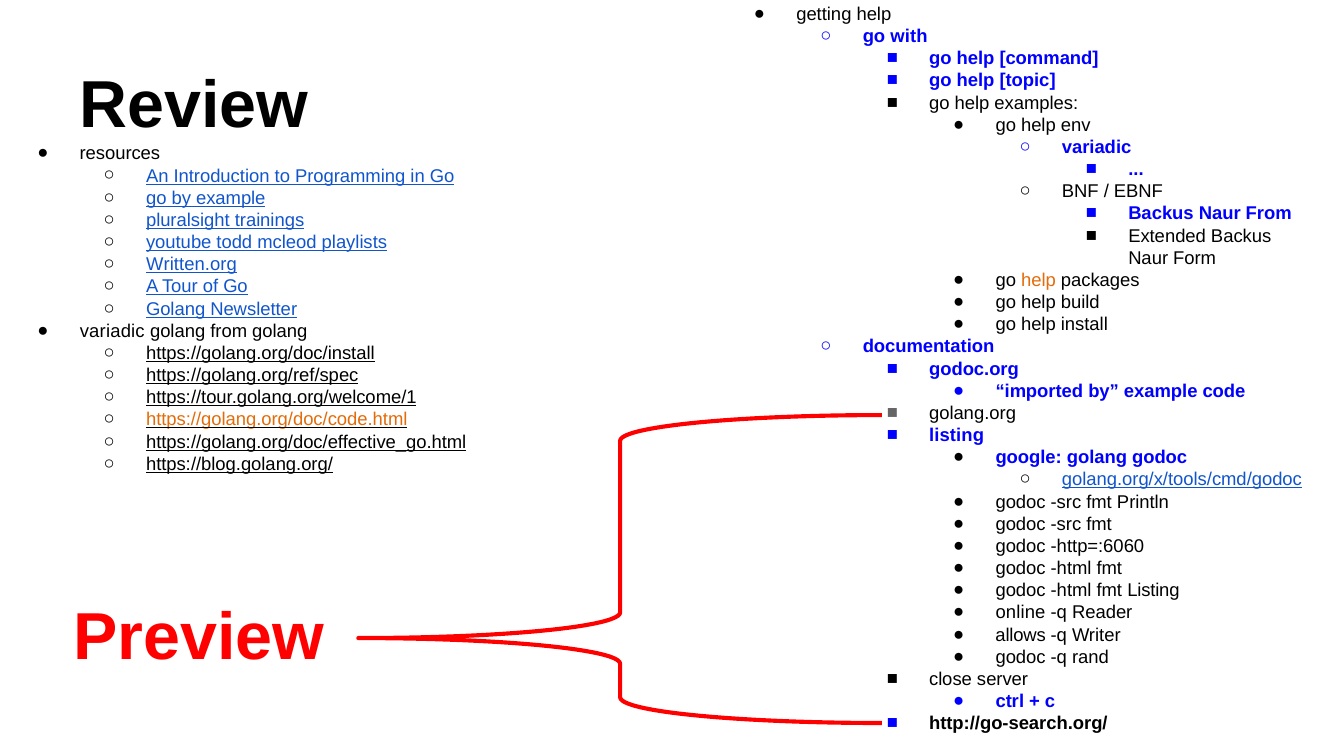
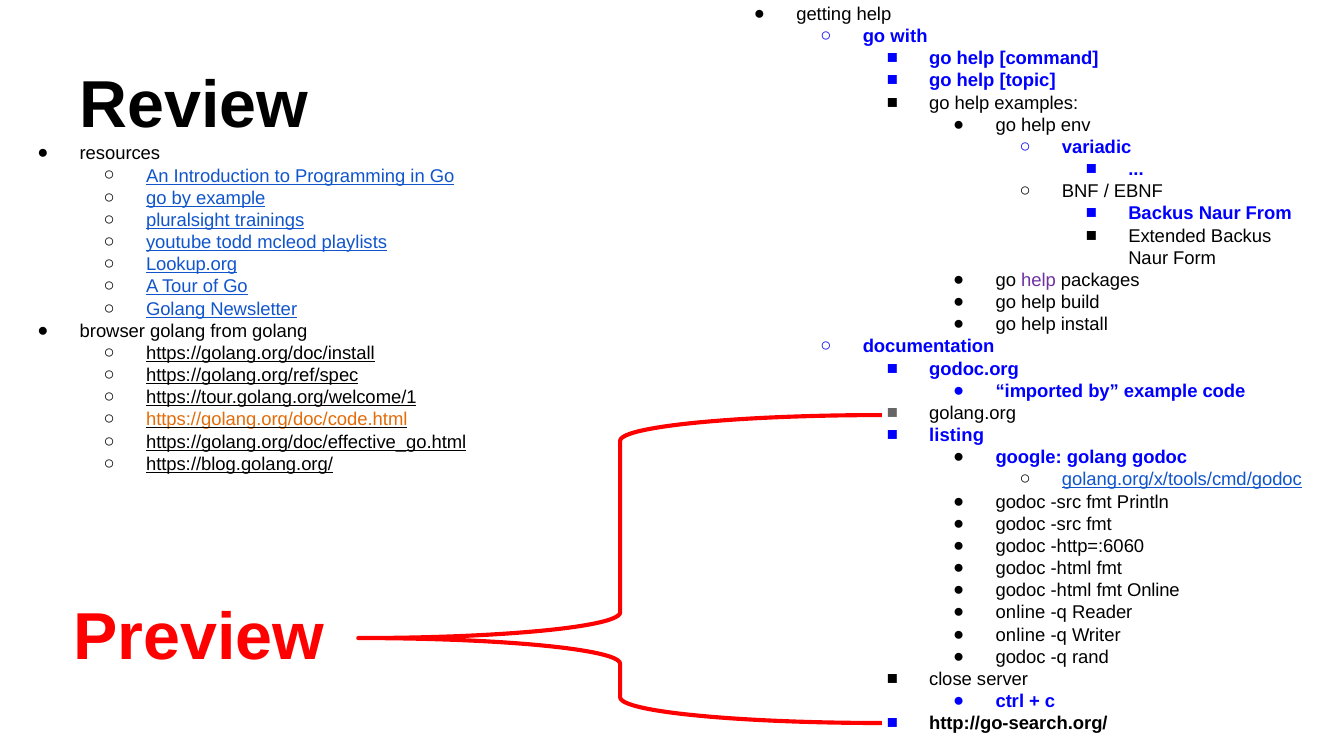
Written.org: Written.org -> Lookup.org (192, 265)
help colour: orange -> purple (1038, 280)
variadic: variadic -> browser (112, 331)
fmt Listing: Listing -> Online (1153, 591)
allows: allows -> online (1021, 635)
